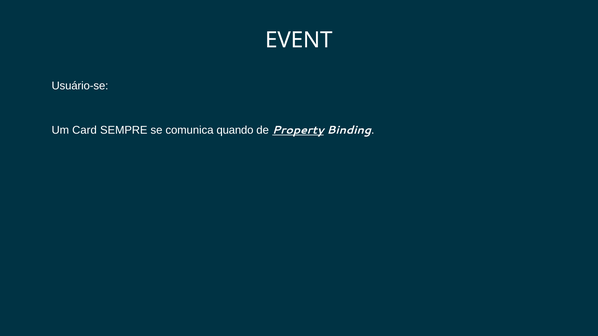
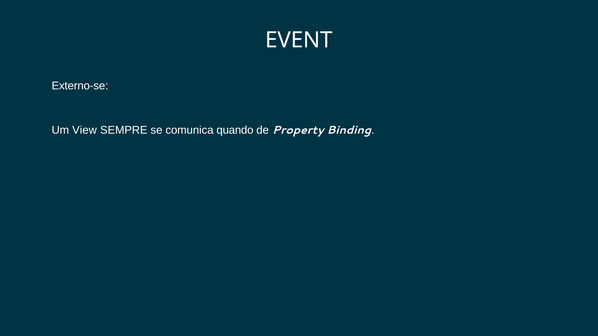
Usuário-se: Usuário-se -> Externo-se (80, 86)
Card: Card -> View (84, 130)
Property underline: present -> none (298, 130)
